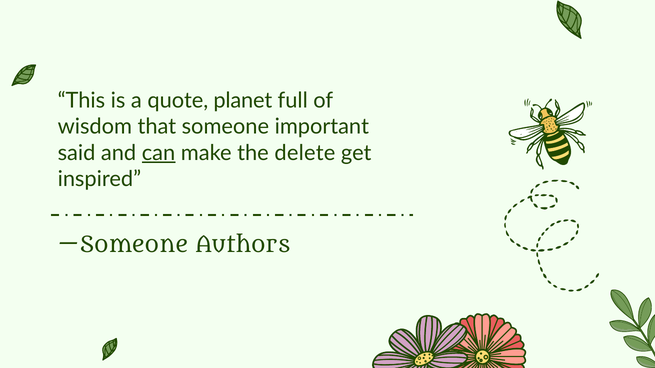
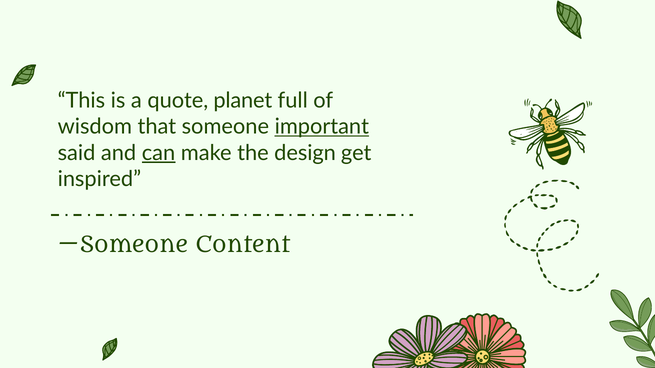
important underline: none -> present (322, 127)
delete: delete -> design (305, 153)
Authors: Authors -> Content (243, 245)
